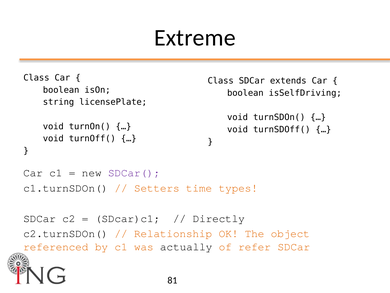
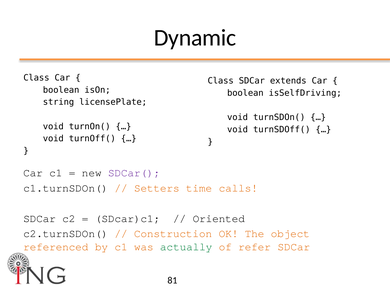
Extreme: Extreme -> Dynamic (195, 38)
types: types -> calls (238, 188)
Directly: Directly -> Oriented (219, 218)
Relationship: Relationship -> Construction (173, 233)
actually colour: black -> green (186, 246)
